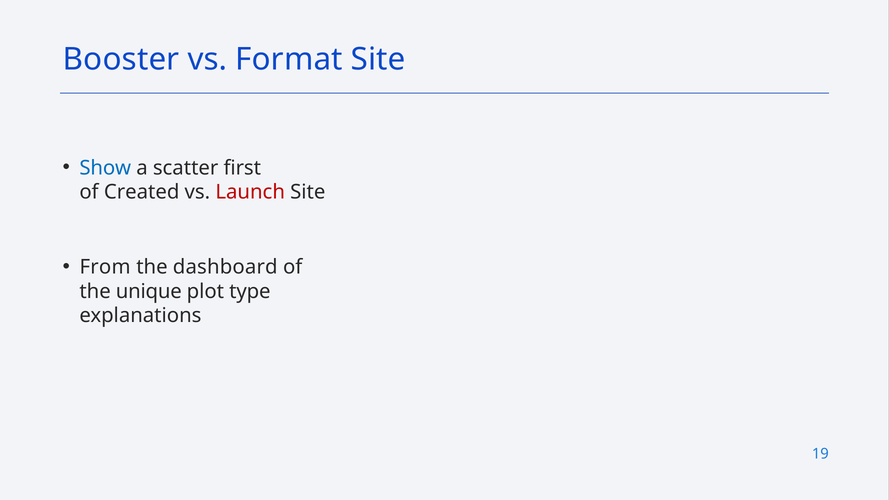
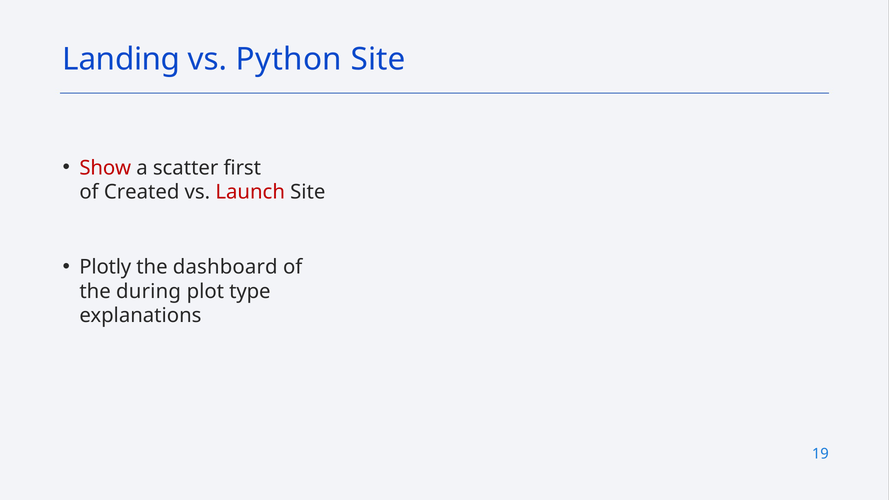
Booster: Booster -> Landing (121, 59)
Format: Format -> Python (289, 59)
Show colour: blue -> red (105, 168)
From: From -> Plotly (105, 267)
unique: unique -> during (149, 291)
